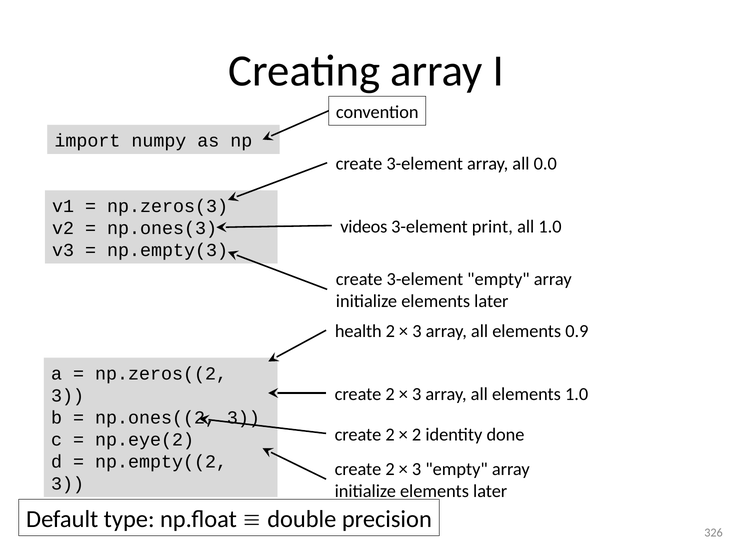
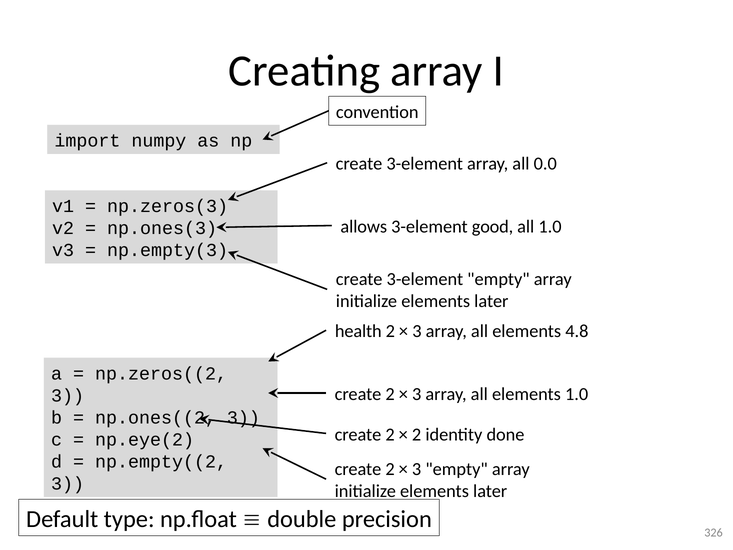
videos: videos -> allows (364, 226)
print: print -> good (493, 226)
0.9: 0.9 -> 4.8 (577, 331)
